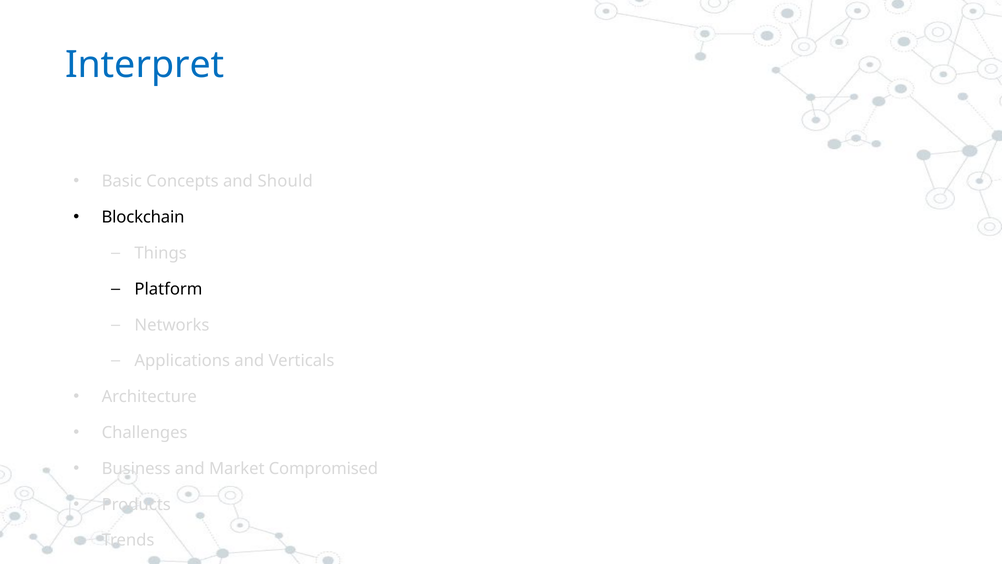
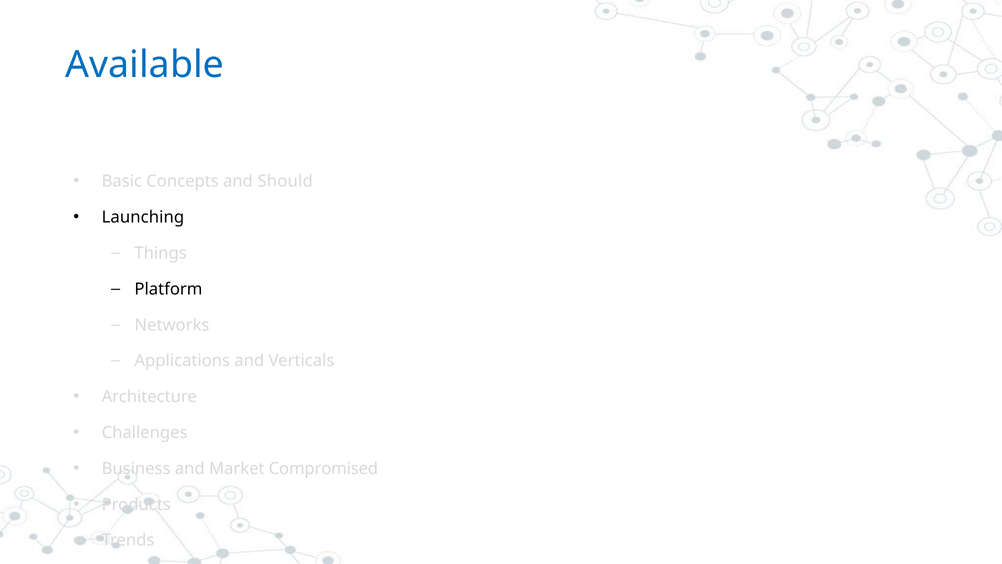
Interpret: Interpret -> Available (145, 65)
Blockchain: Blockchain -> Launching (143, 217)
